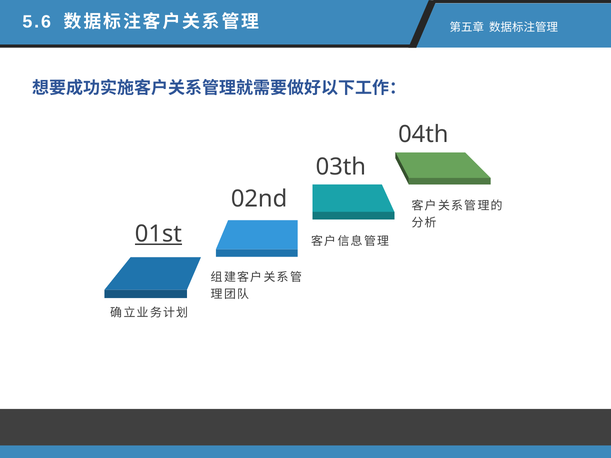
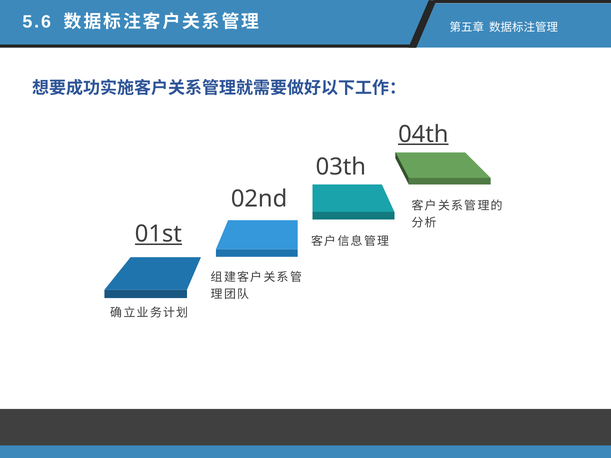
04th underline: none -> present (423, 134)
